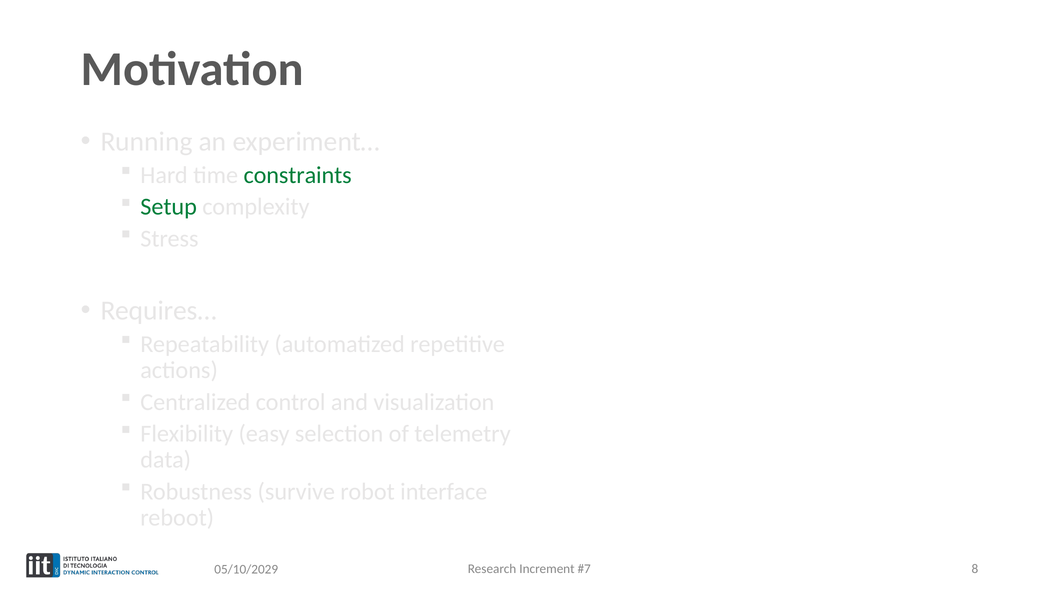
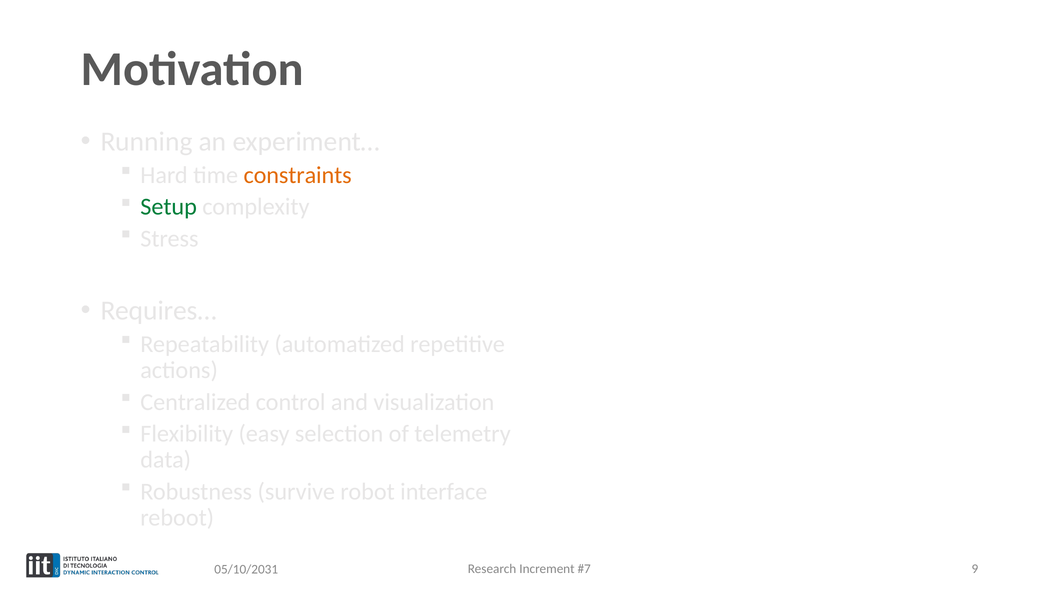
constraints colour: green -> orange (298, 175)
8: 8 -> 9 (975, 569)
05/10/2029: 05/10/2029 -> 05/10/2031 (246, 569)
